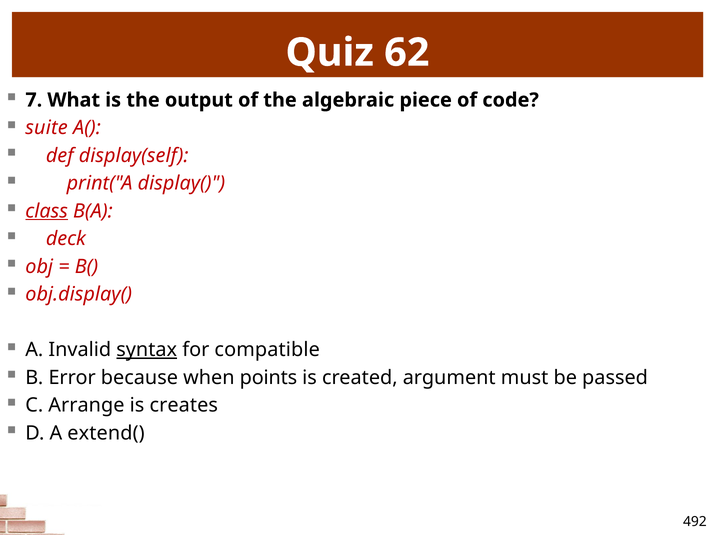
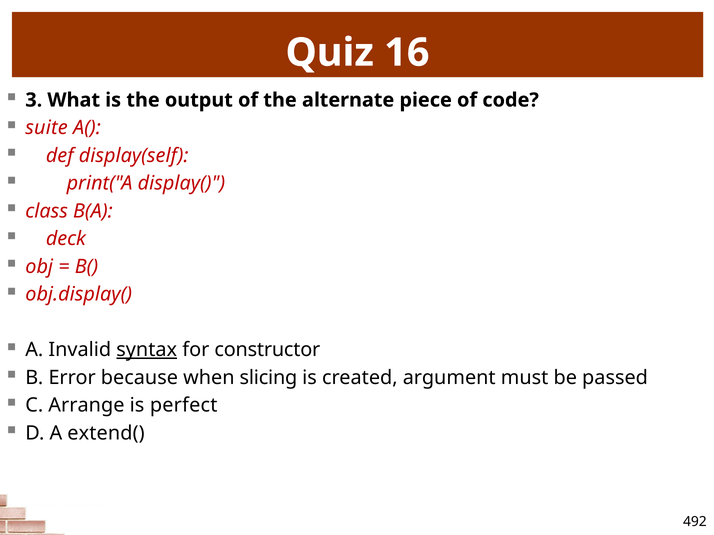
62: 62 -> 16 (407, 53)
7: 7 -> 3 (34, 100)
algebraic: algebraic -> alternate (348, 100)
class underline: present -> none (47, 211)
compatible: compatible -> constructor (267, 350)
points: points -> slicing (268, 378)
creates: creates -> perfect (184, 406)
